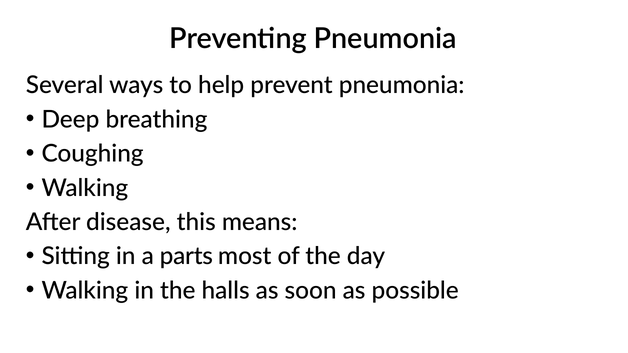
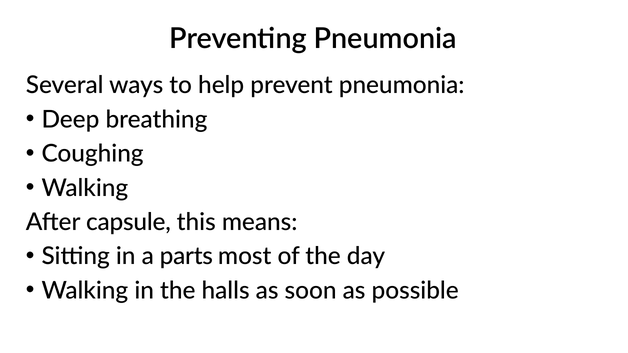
disease: disease -> capsule (128, 222)
